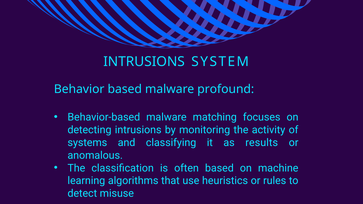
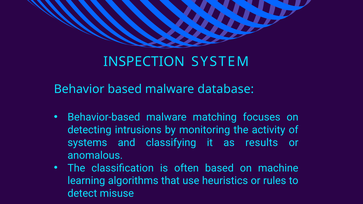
INTRUSIONS: INTRUSIONS -> INSPECTION (144, 62)
profound: profound -> database (226, 89)
